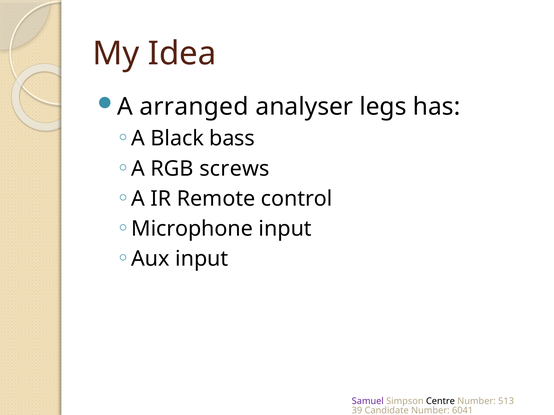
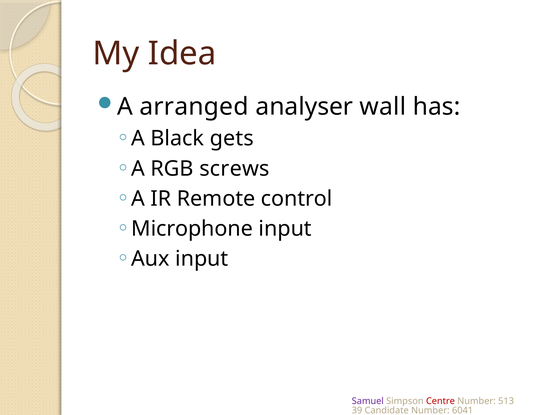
legs: legs -> wall (383, 107)
bass: bass -> gets (232, 139)
Centre colour: black -> red (440, 402)
